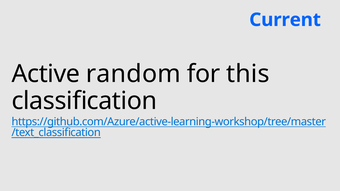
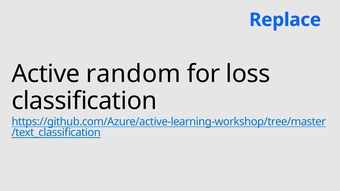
Current: Current -> Replace (285, 20)
this: this -> loss (248, 74)
